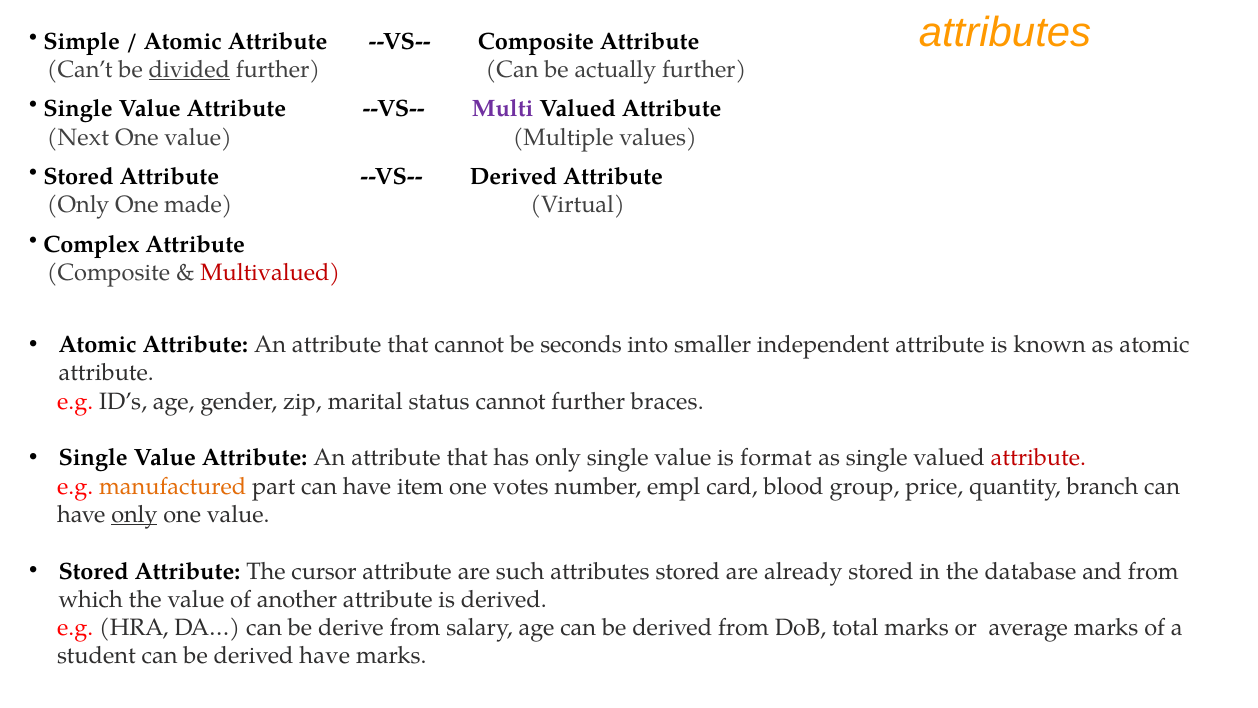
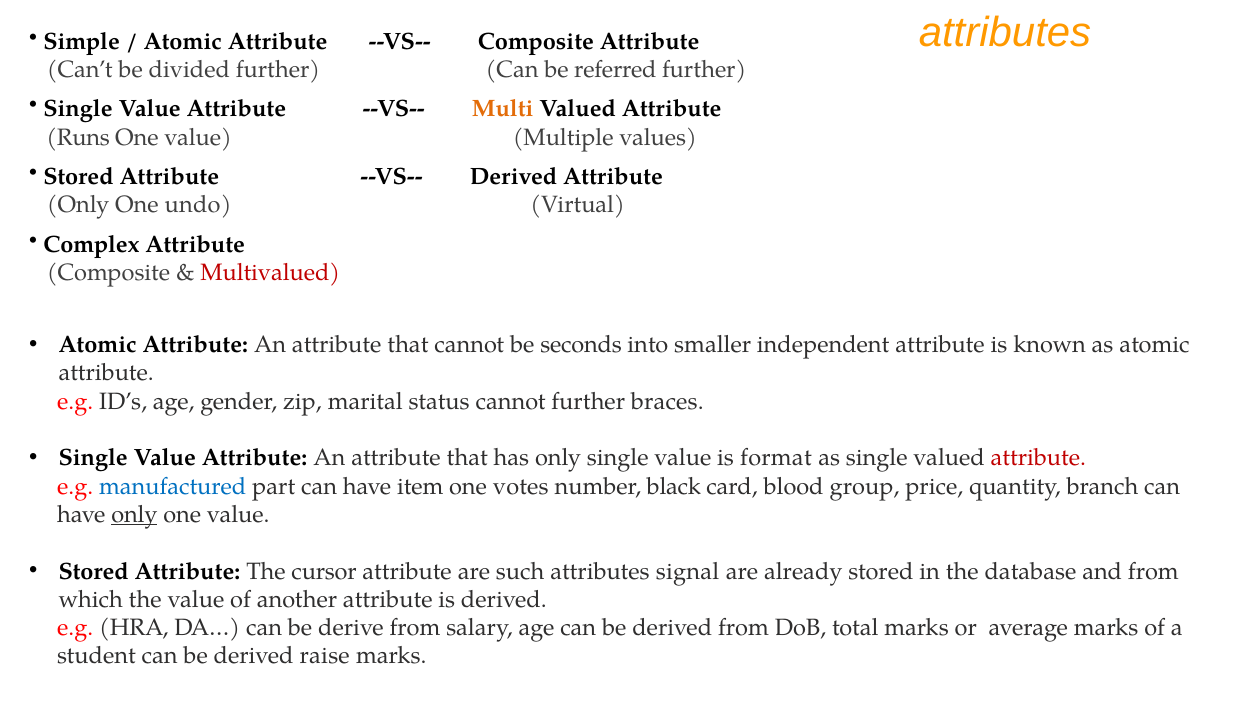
divided underline: present -> none (189, 70)
actually: actually -> referred (615, 70)
Multi colour: purple -> orange (503, 109)
Next: Next -> Runs (78, 137)
made: made -> undo (198, 205)
manufactured colour: orange -> blue (173, 486)
empl: empl -> black (674, 486)
attributes stored: stored -> signal (688, 571)
derived have: have -> raise (325, 656)
